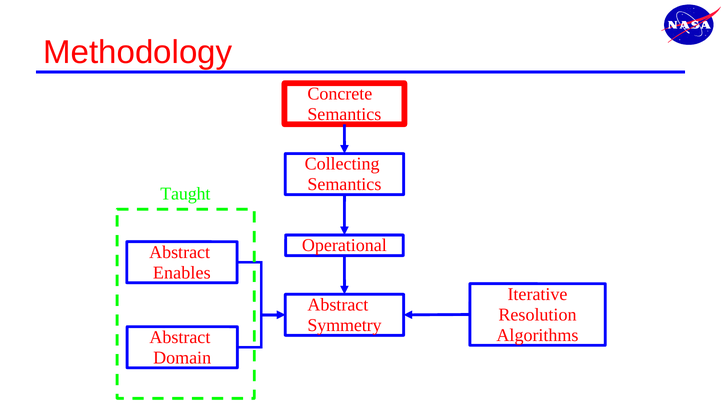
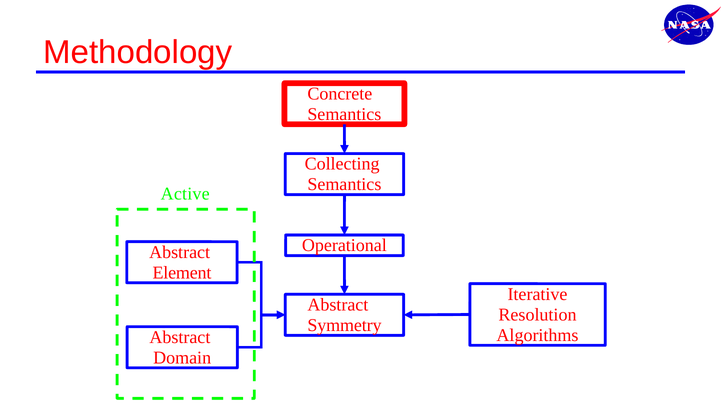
Taught: Taught -> Active (185, 194)
Enables: Enables -> Element (182, 273)
